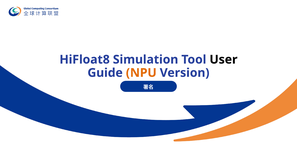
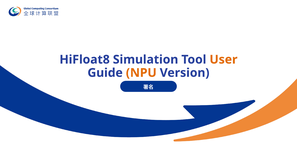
User colour: black -> orange (223, 60)
